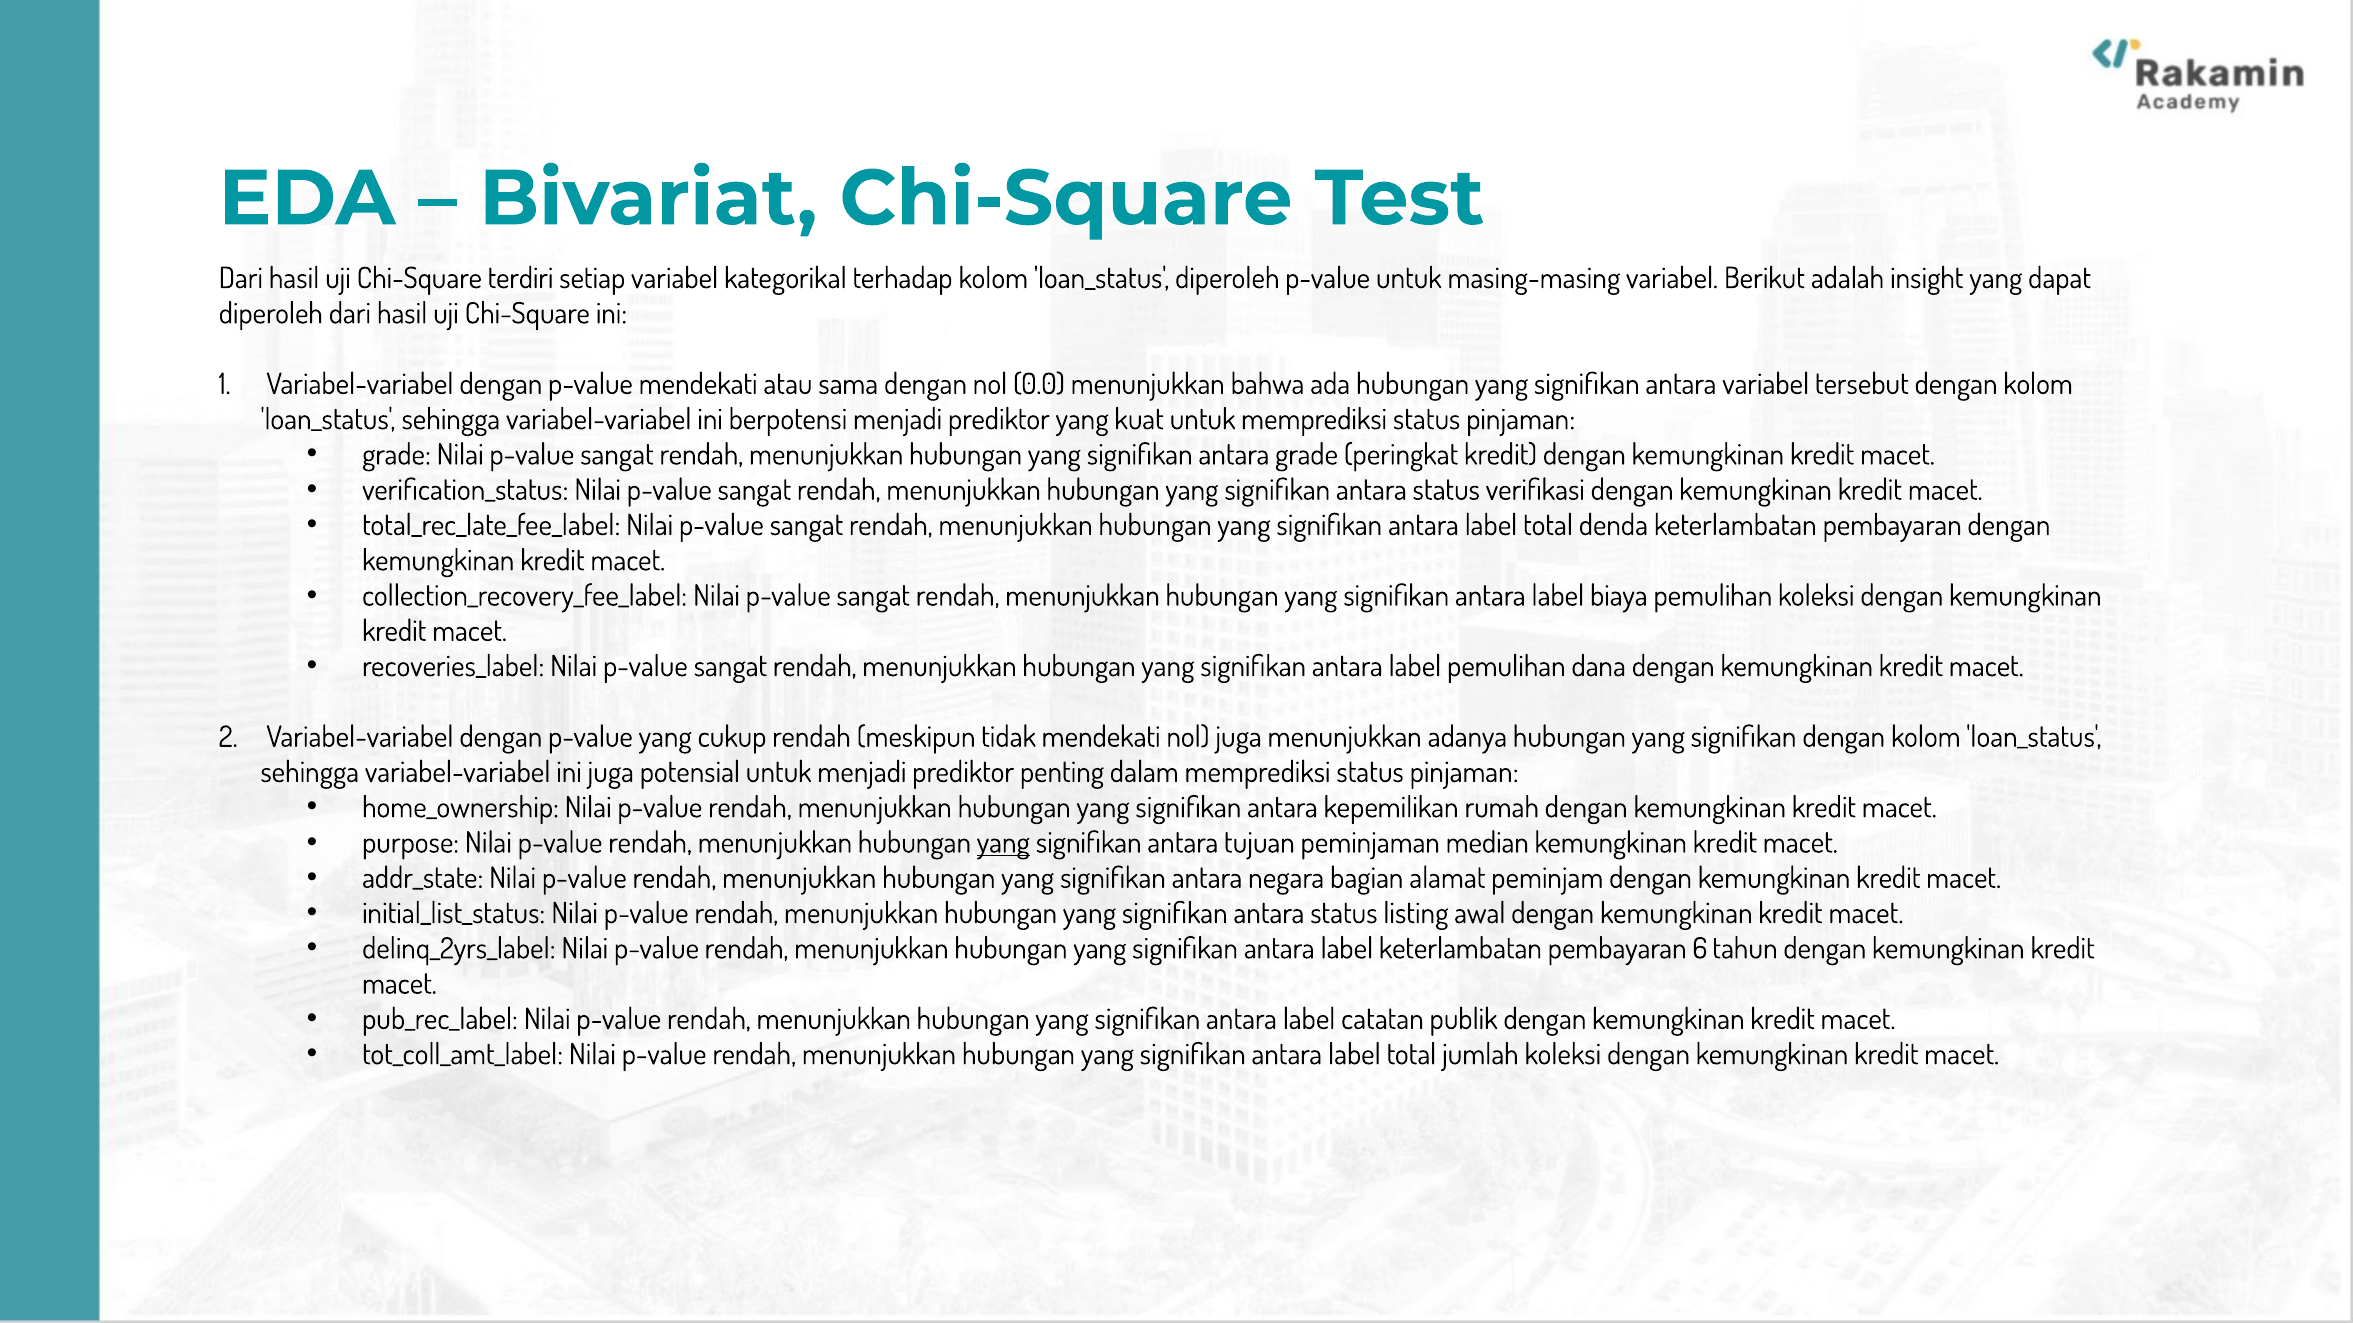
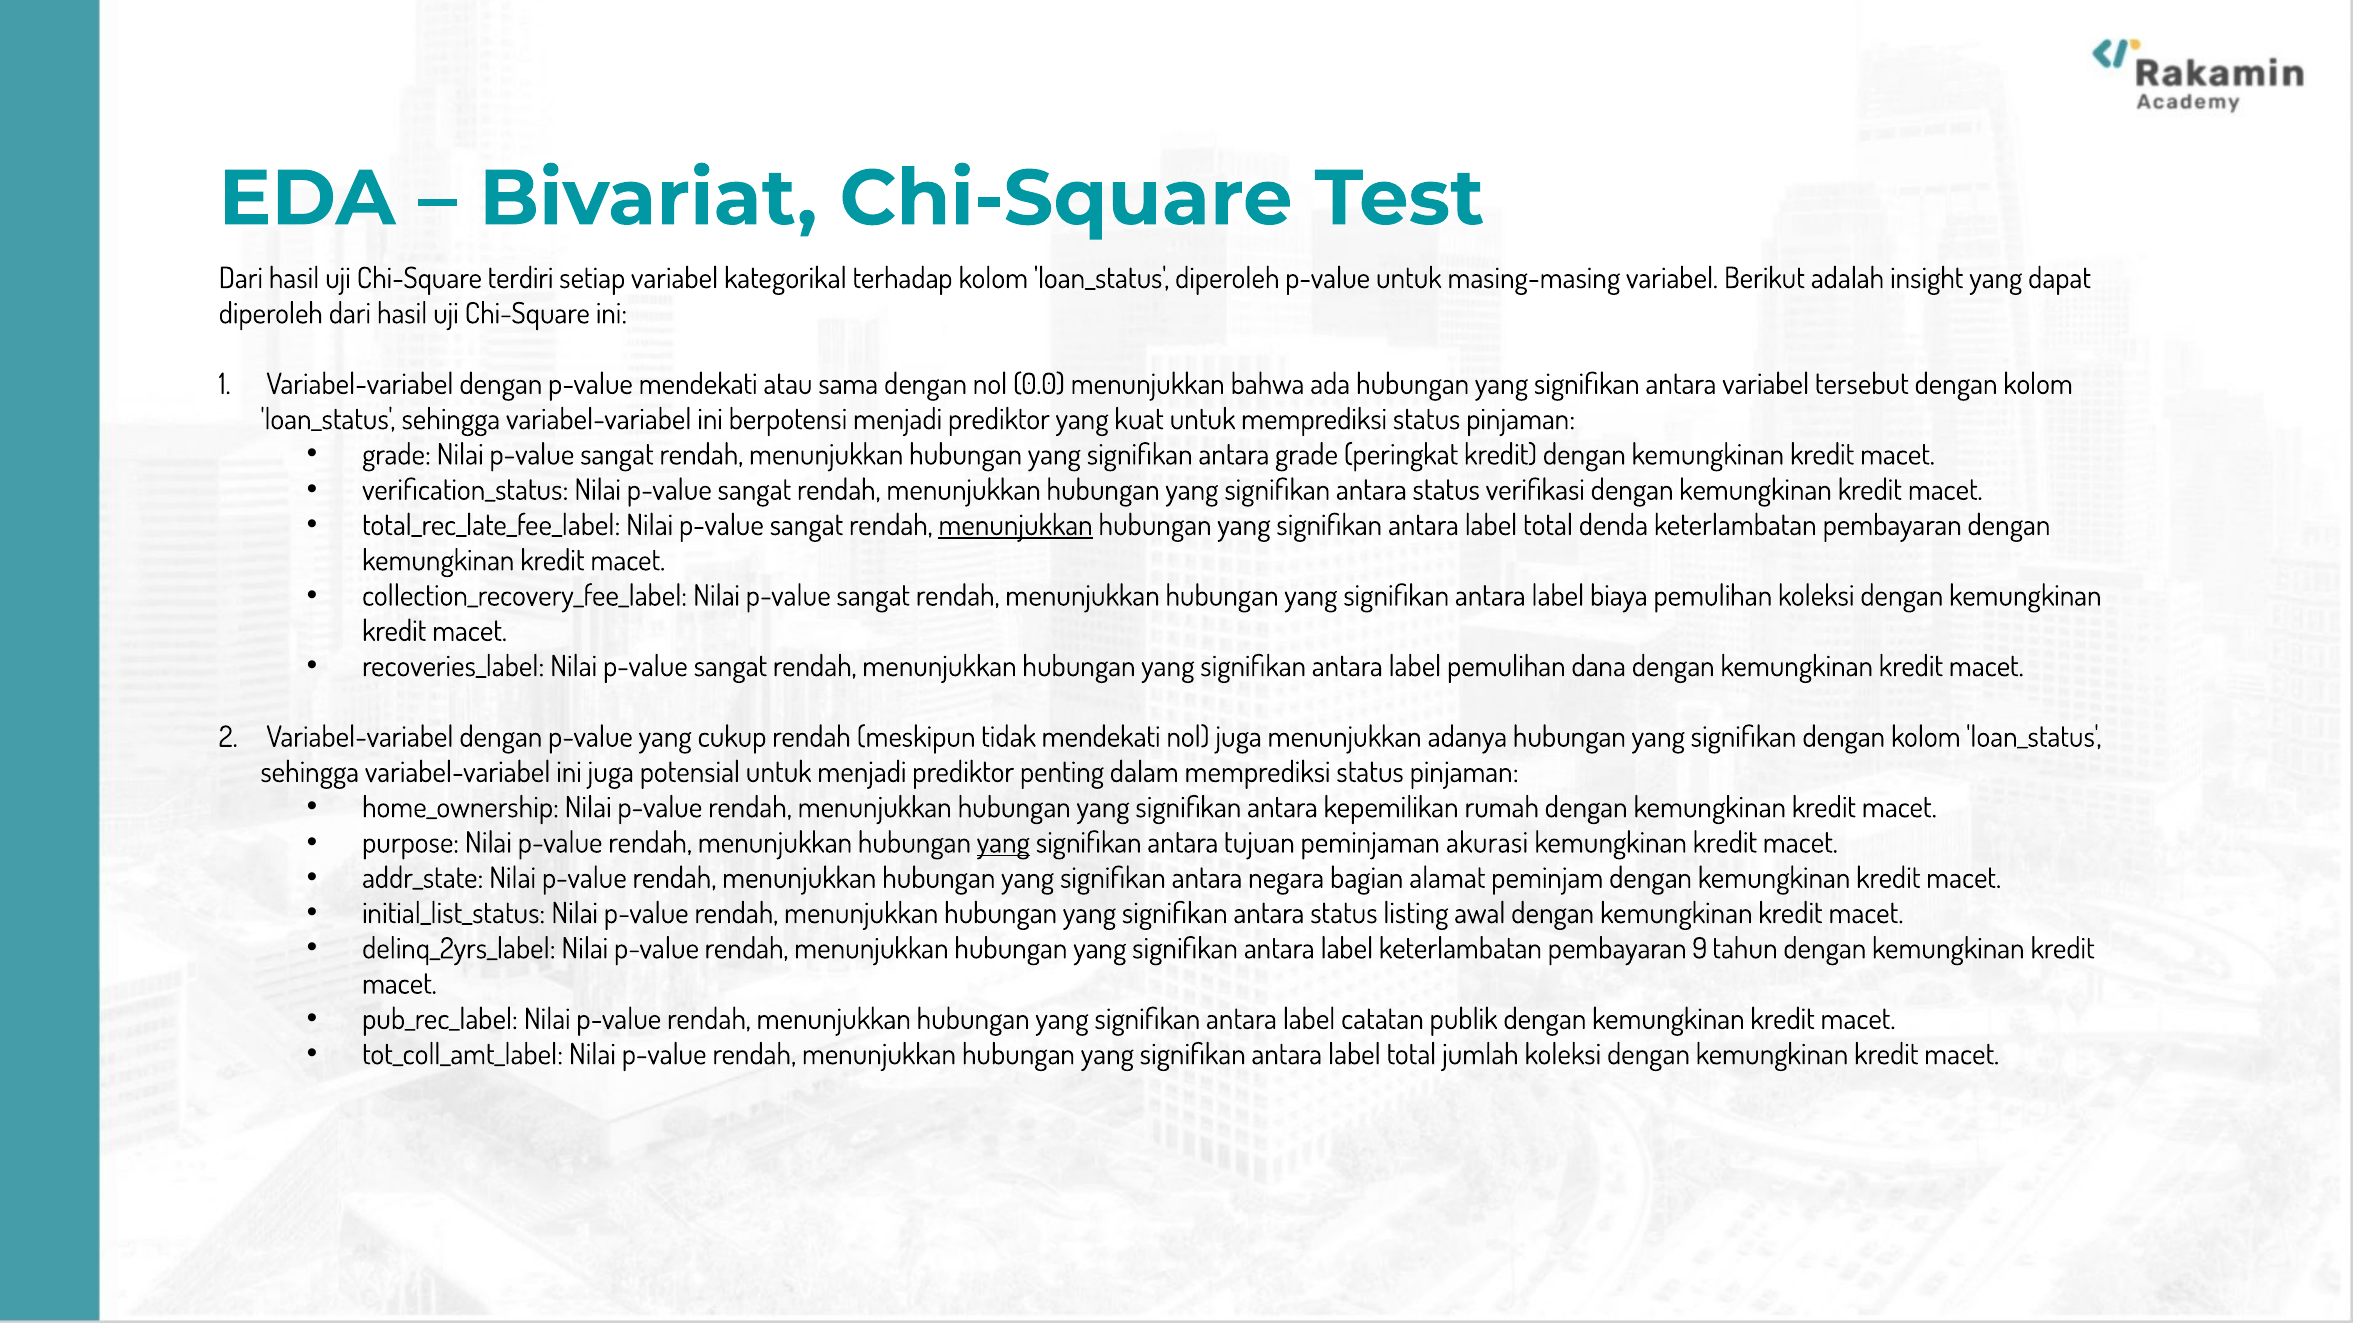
menunjukkan underline: none -> present (1016, 526)
median: median -> akurasi (1487, 843)
6: 6 -> 9 (1700, 949)
